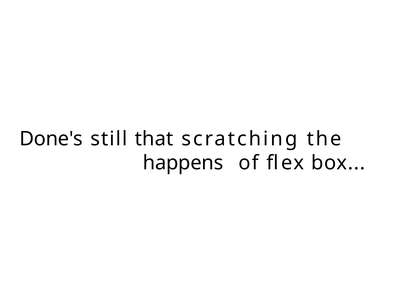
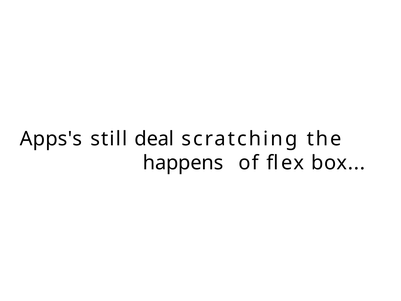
Done's: Done's -> Apps's (51, 139)
that: that -> deal (154, 139)
